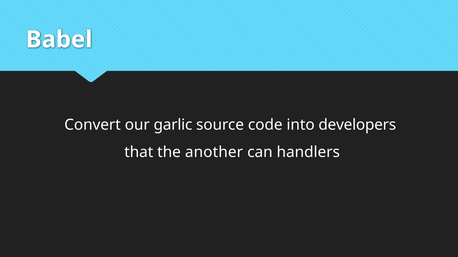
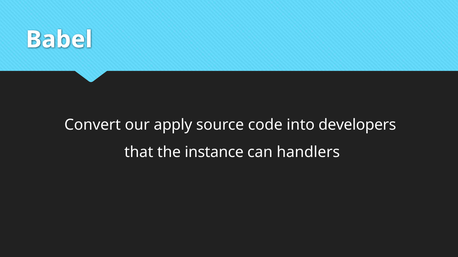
garlic: garlic -> apply (173, 125)
another: another -> instance (214, 152)
